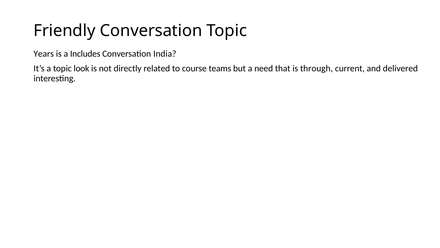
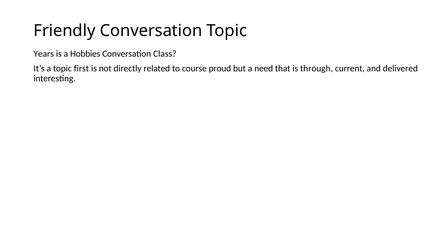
Includes: Includes -> Hobbies (85, 54)
India: India -> Class (165, 54)
look: look -> first (81, 68)
teams: teams -> proud (220, 68)
